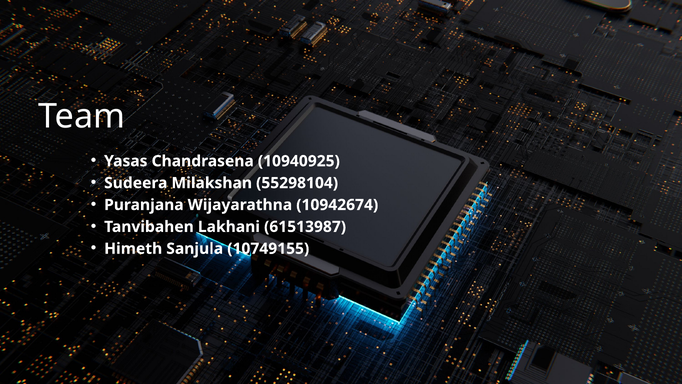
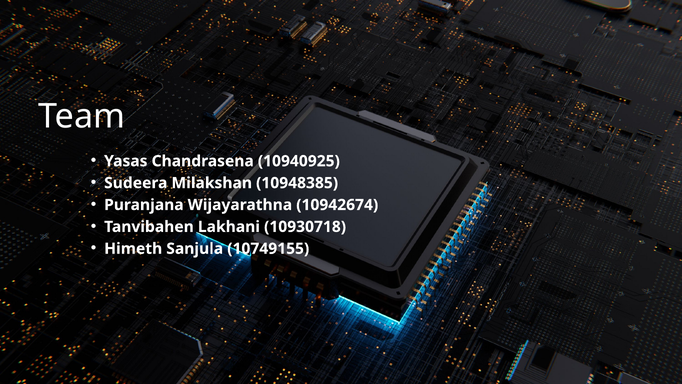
55298104: 55298104 -> 10948385 (297, 183)
61513987: 61513987 -> 10930718 (305, 227)
